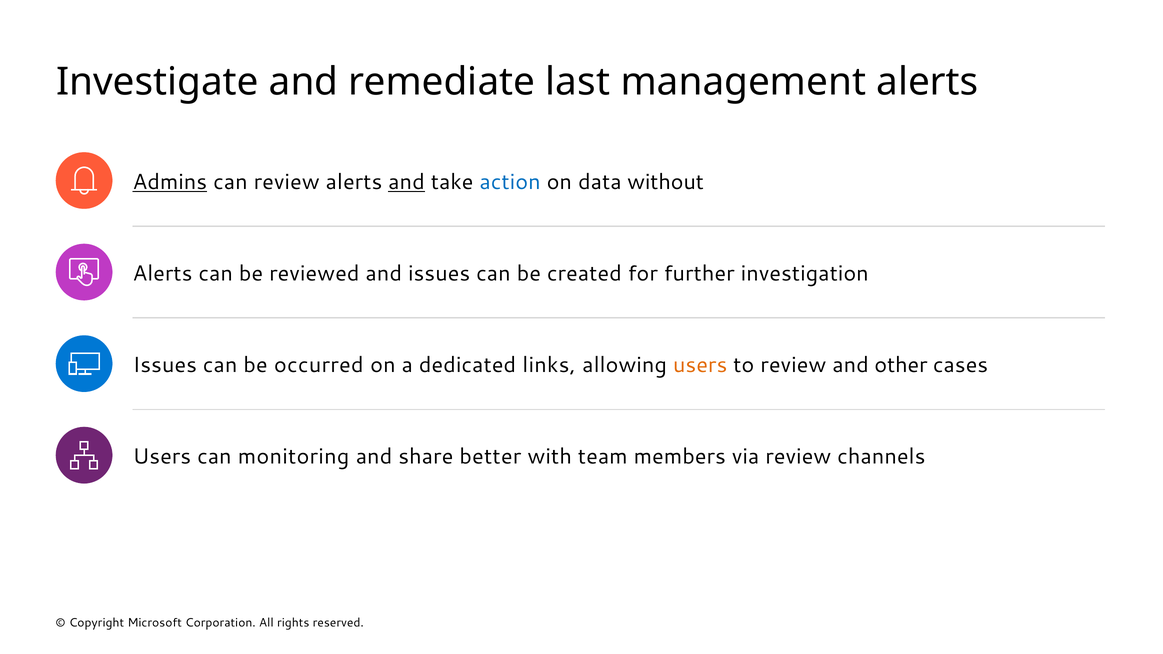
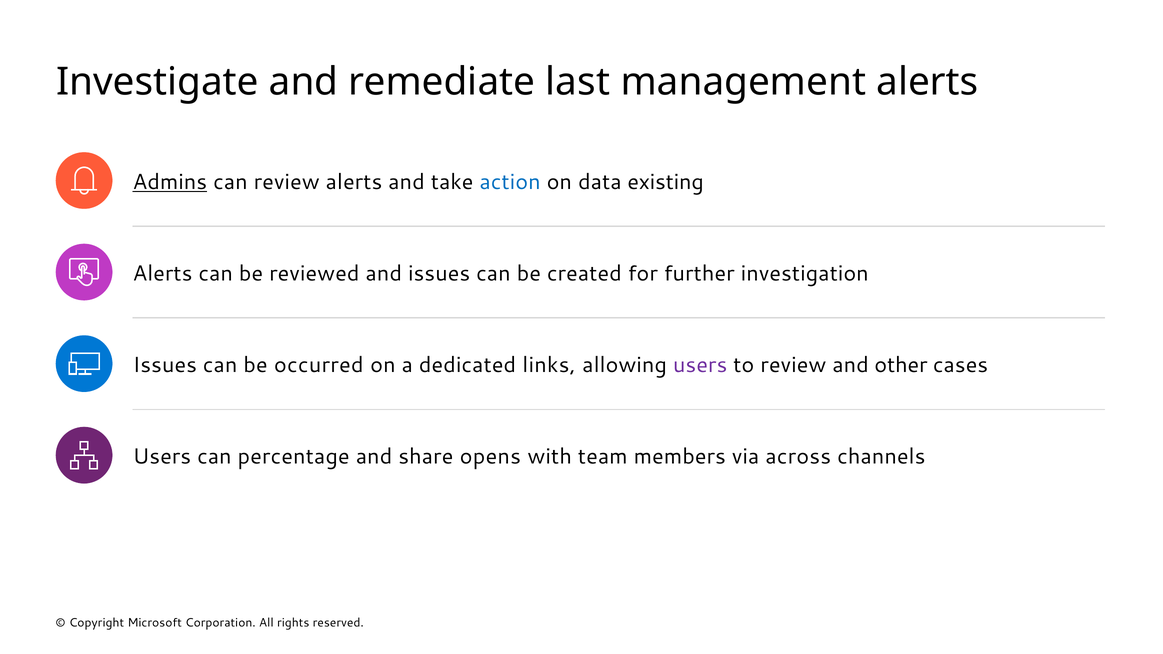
and underline: present -> none (406, 182)
without: without -> existing (666, 182)
users colour: orange -> purple (700, 365)
monitoring: monitoring -> percentage (294, 457)
better: better -> opens (490, 457)
via review: review -> across (798, 457)
